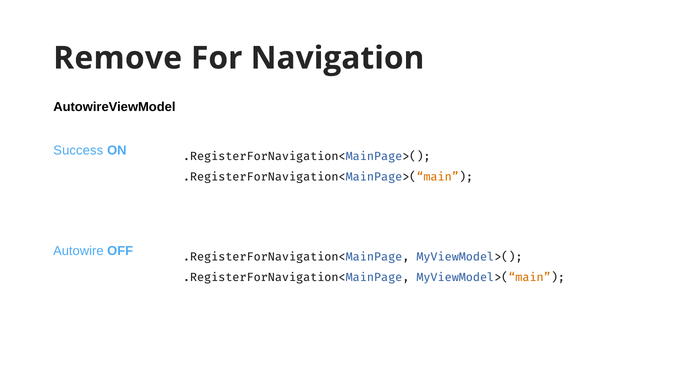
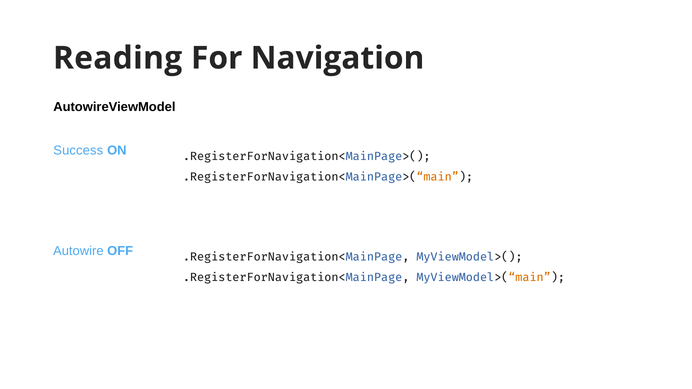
Remove: Remove -> Reading (118, 58)
